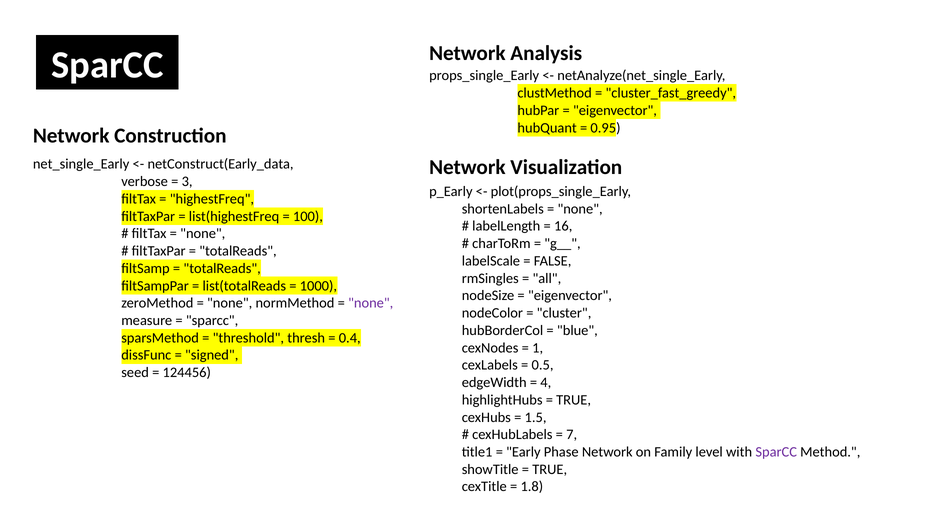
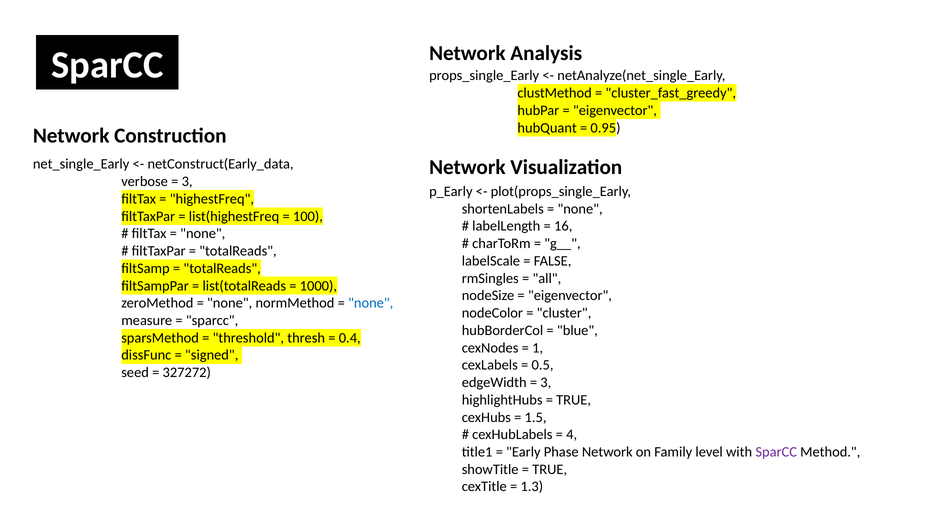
none colour: purple -> blue (371, 303)
124456: 124456 -> 327272 (187, 372)
4: 4 -> 3 (546, 382)
7: 7 -> 4 (572, 435)
1.8: 1.8 -> 1.3 (532, 487)
